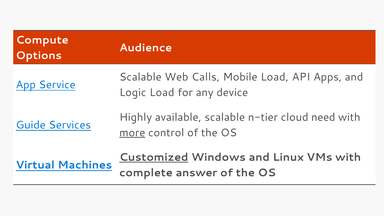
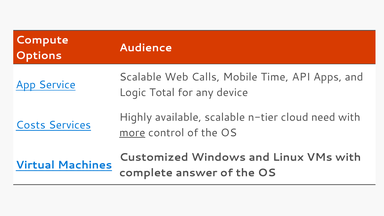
Mobile Load: Load -> Time (275, 77)
Logic Load: Load -> Total (162, 92)
Guide: Guide -> Costs (31, 125)
Customized underline: present -> none (154, 157)
